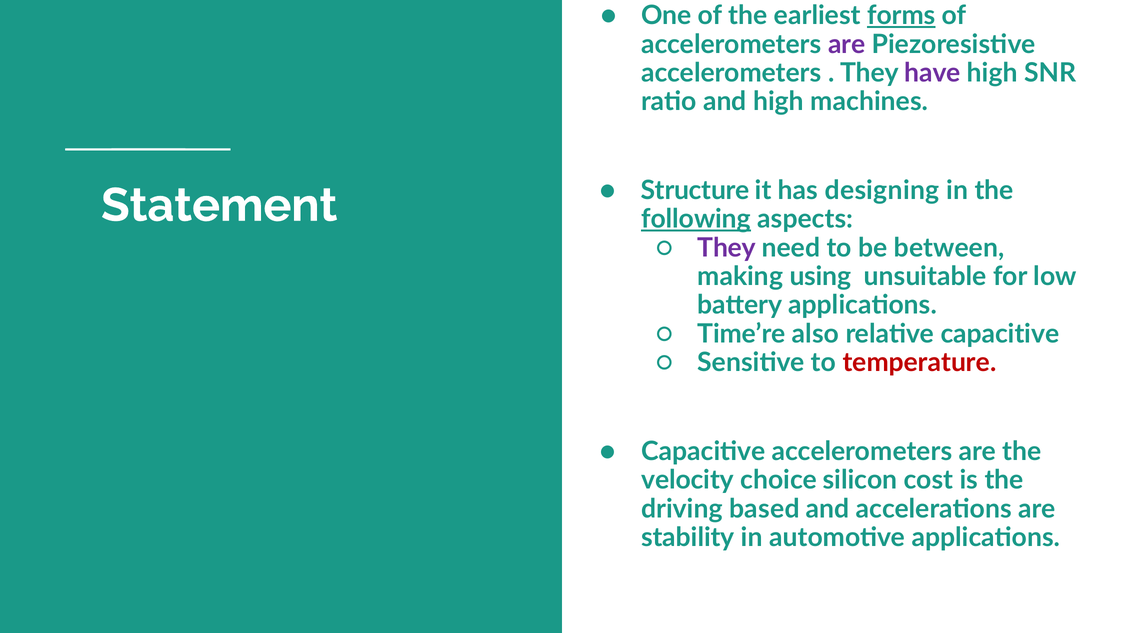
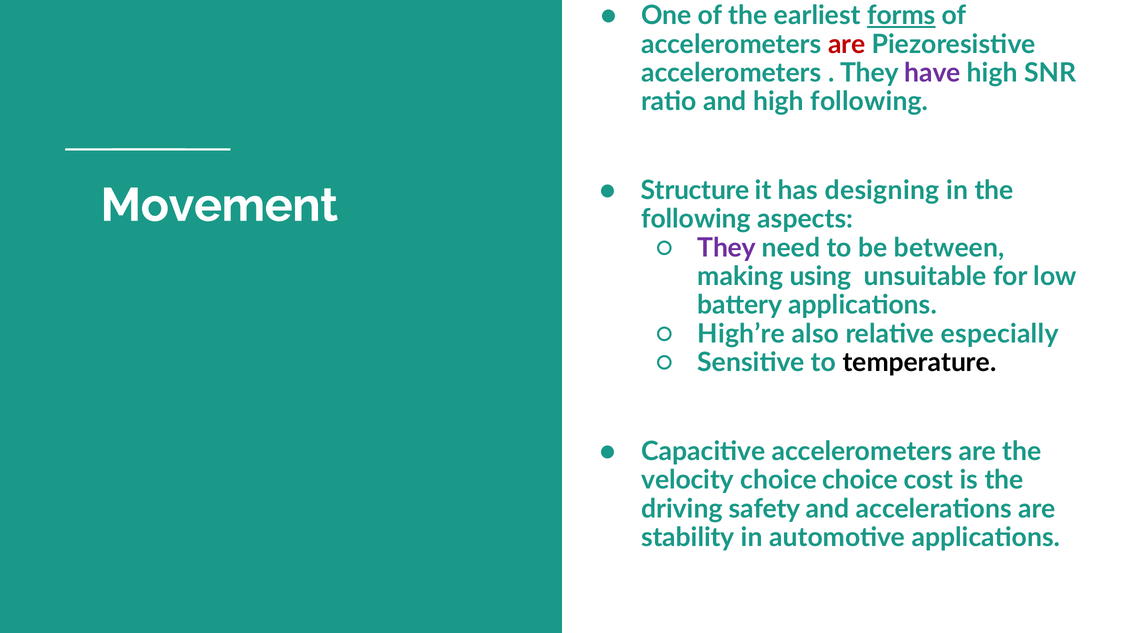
are colour: purple -> red (847, 44)
high machines: machines -> following (869, 102)
Statement: Statement -> Movement (219, 205)
following underline: present -> none (696, 219)
Time’re: Time’re -> High’re (741, 334)
relative capacitive: capacitive -> especially (1000, 334)
temperature colour: red -> black (919, 363)
choice silicon: silicon -> choice (860, 480)
based: based -> safety (765, 509)
